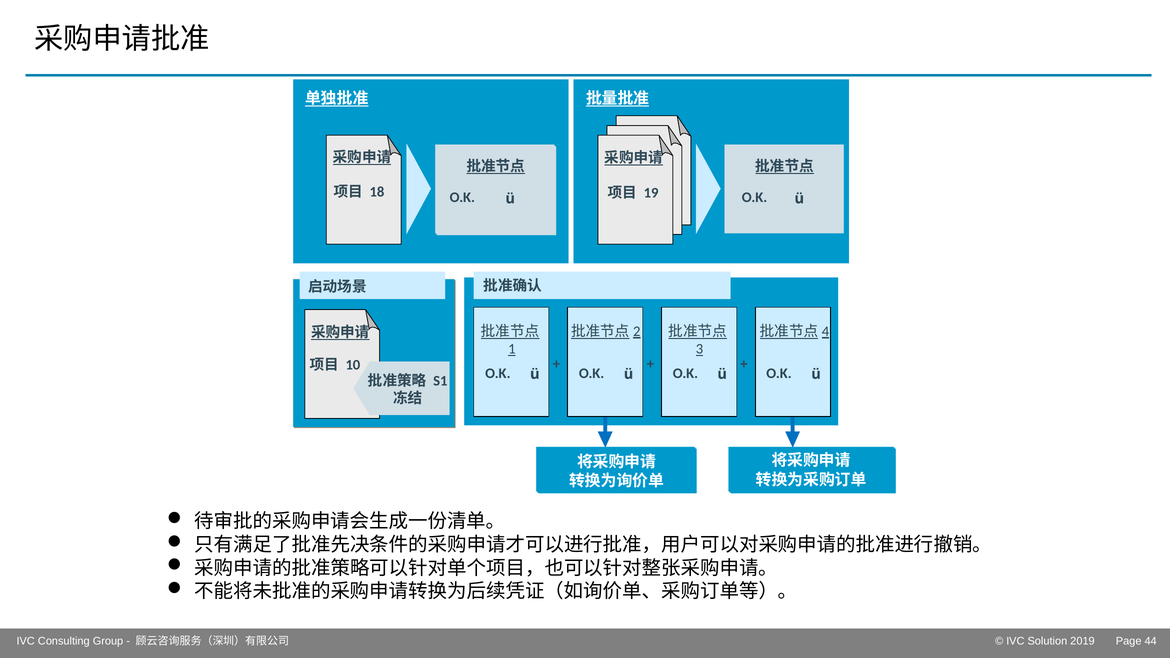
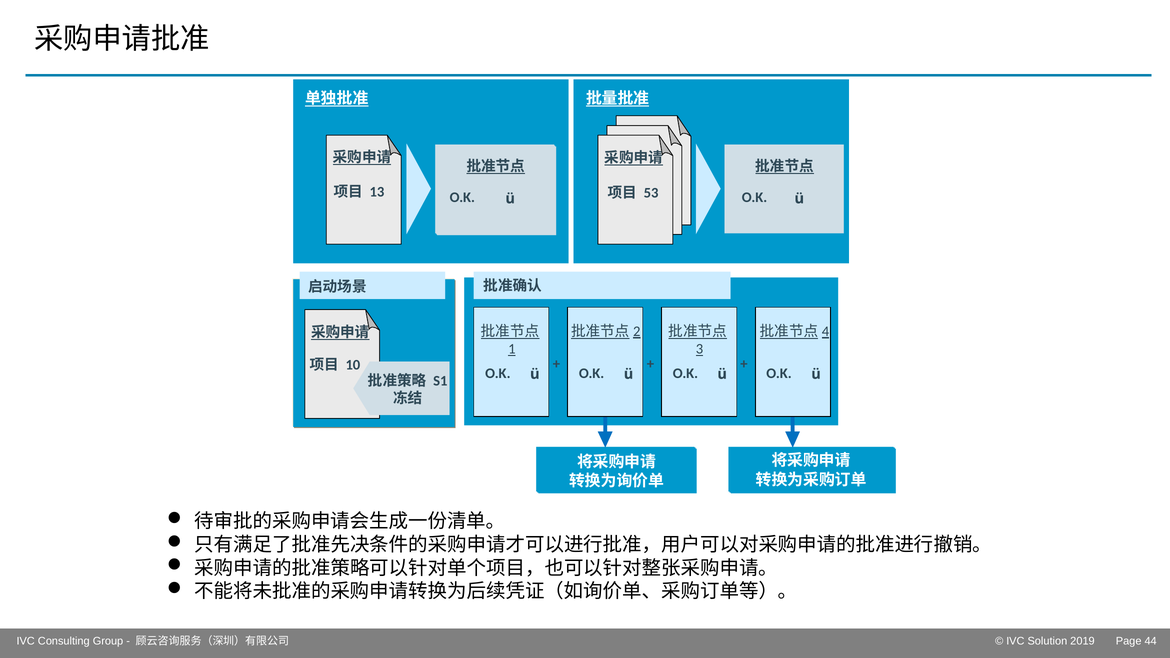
18: 18 -> 13 (377, 192)
19: 19 -> 53 (651, 193)
